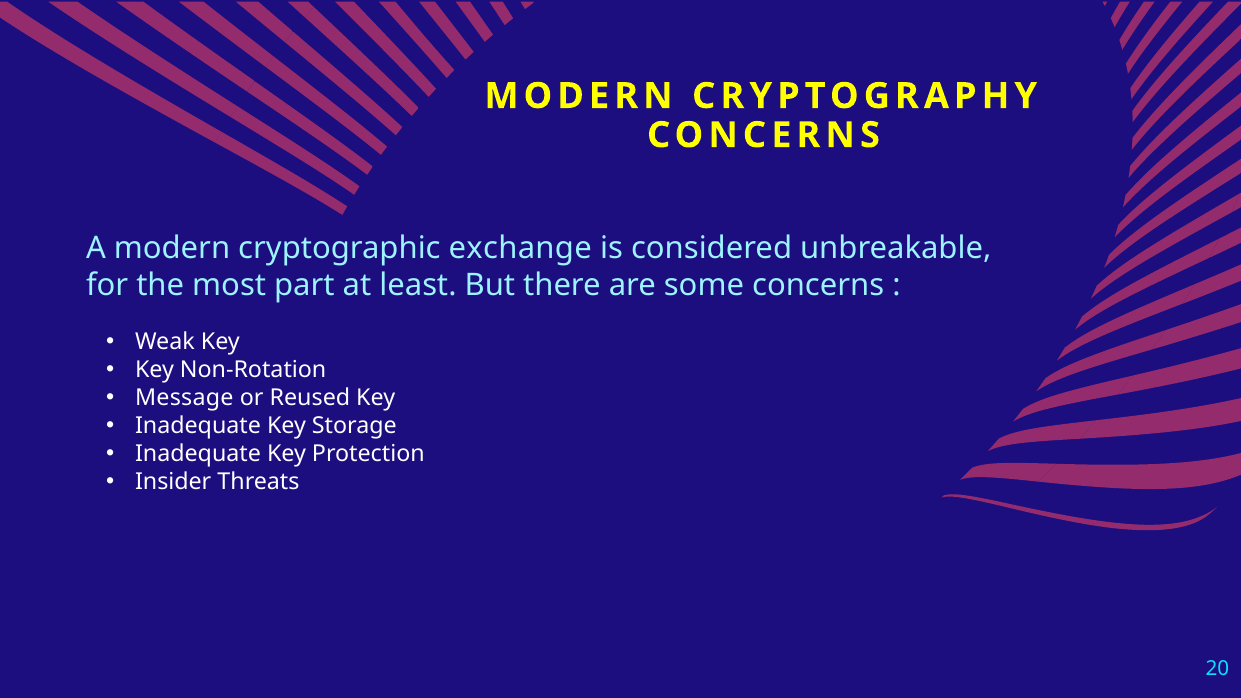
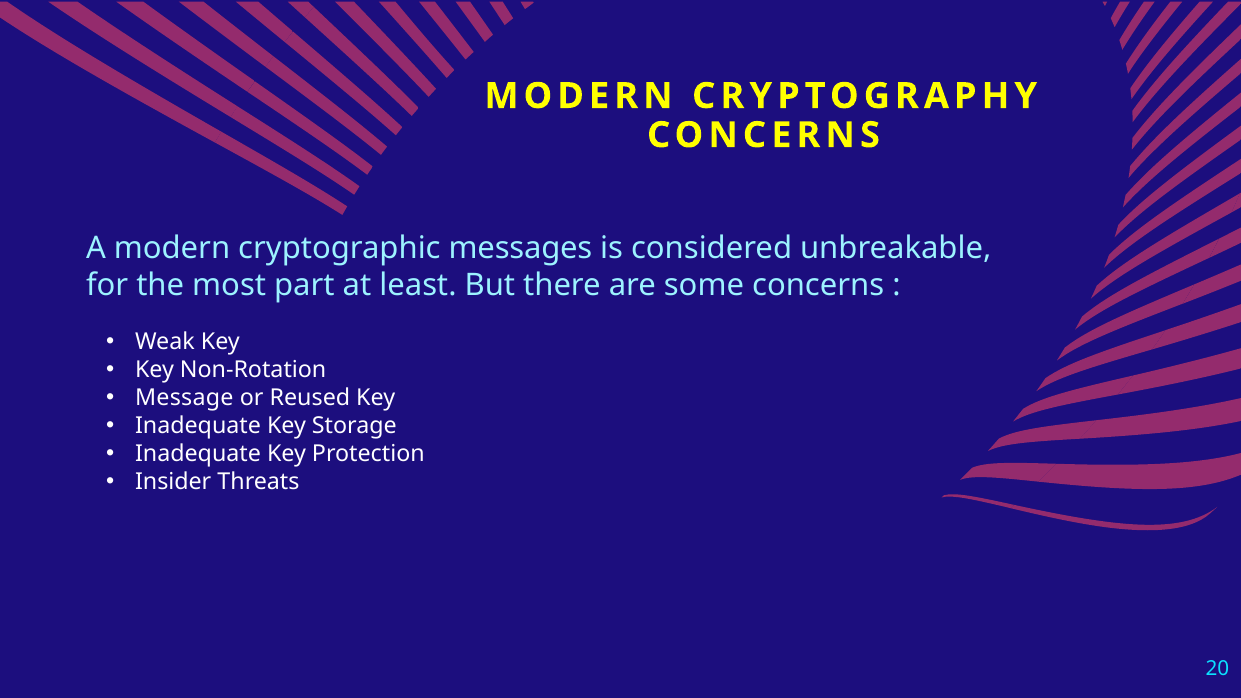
exchange: exchange -> messages (520, 249)
